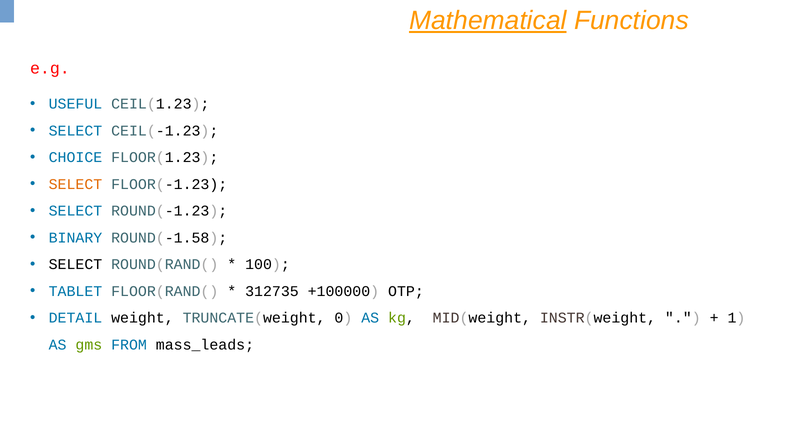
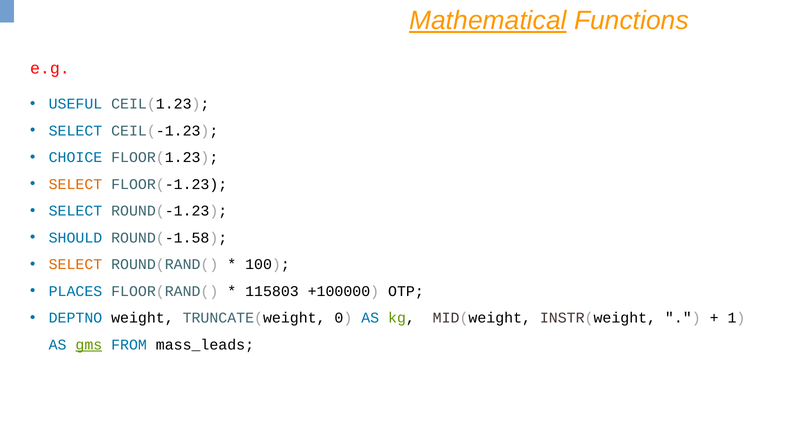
BINARY: BINARY -> SHOULD (75, 238)
SELECT colour: black -> orange (75, 265)
TABLET: TABLET -> PLACES (75, 292)
312735: 312735 -> 115803 (272, 292)
DETAIL: DETAIL -> DEPTNO (75, 318)
gms underline: none -> present (89, 345)
